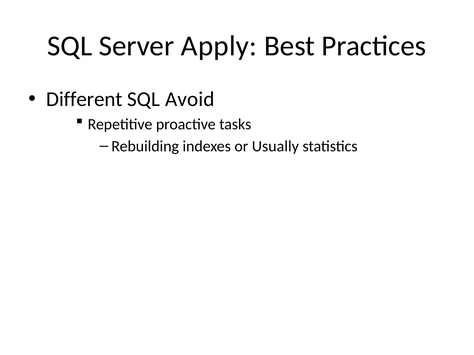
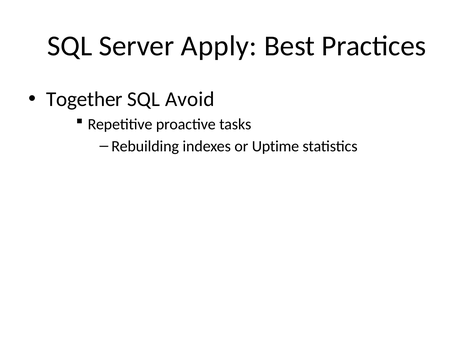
Different: Different -> Together (84, 99)
Usually: Usually -> Uptime (275, 146)
